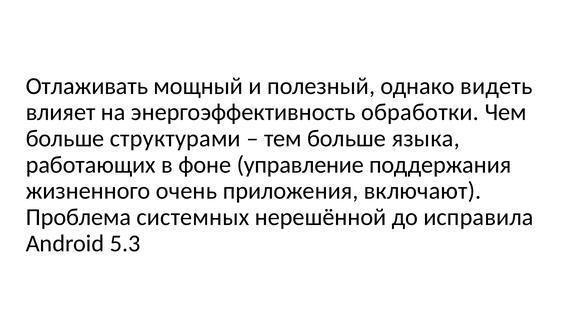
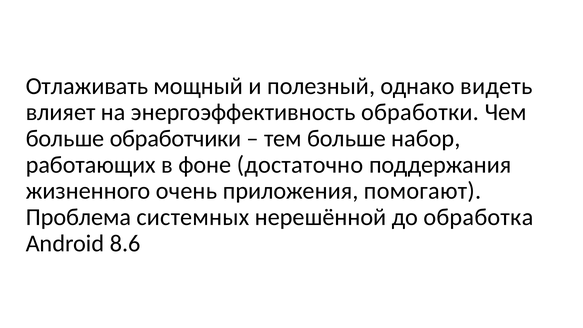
структурами: структурами -> обработчики (176, 138)
языка: языка -> набор (426, 138)
управление: управление -> достаточно (300, 165)
включают: включают -> помогают (423, 191)
исправила: исправила -> обработка (478, 217)
5.3: 5.3 -> 8.6 (125, 243)
